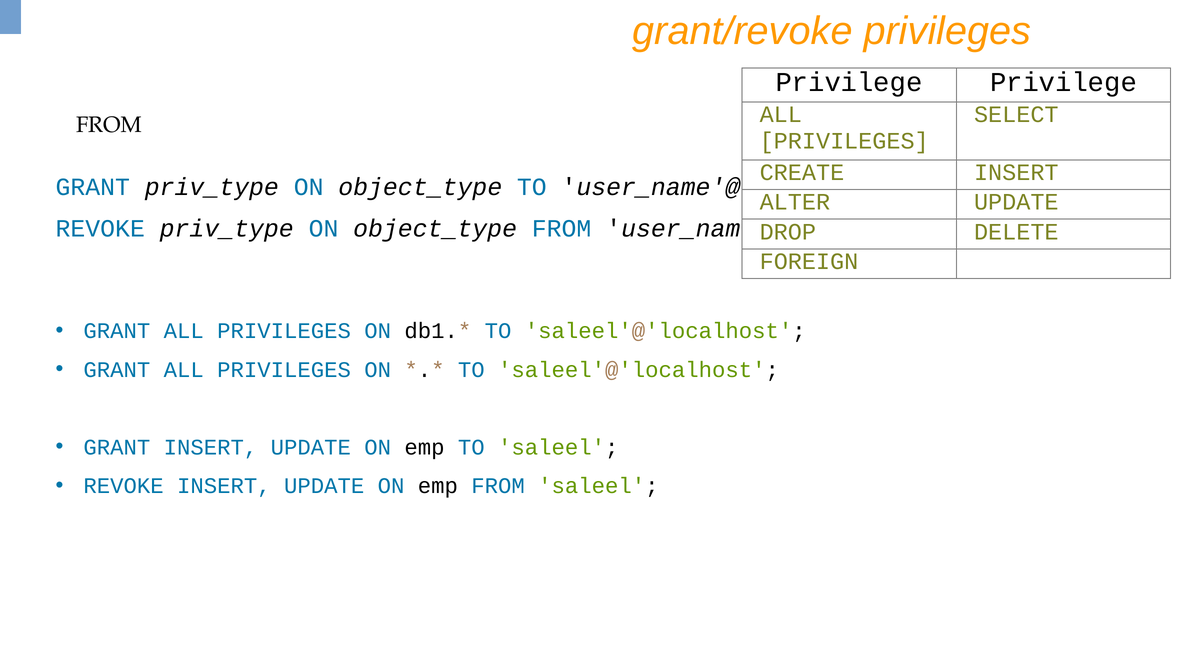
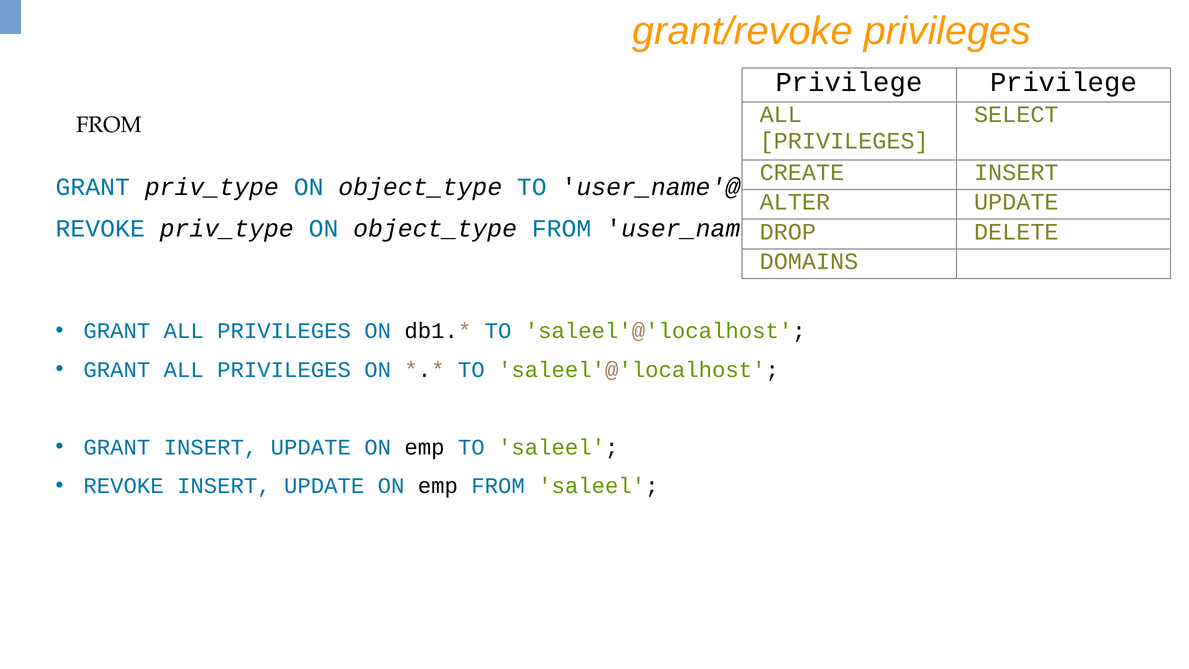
FOREIGN: FOREIGN -> DOMAINS (809, 261)
